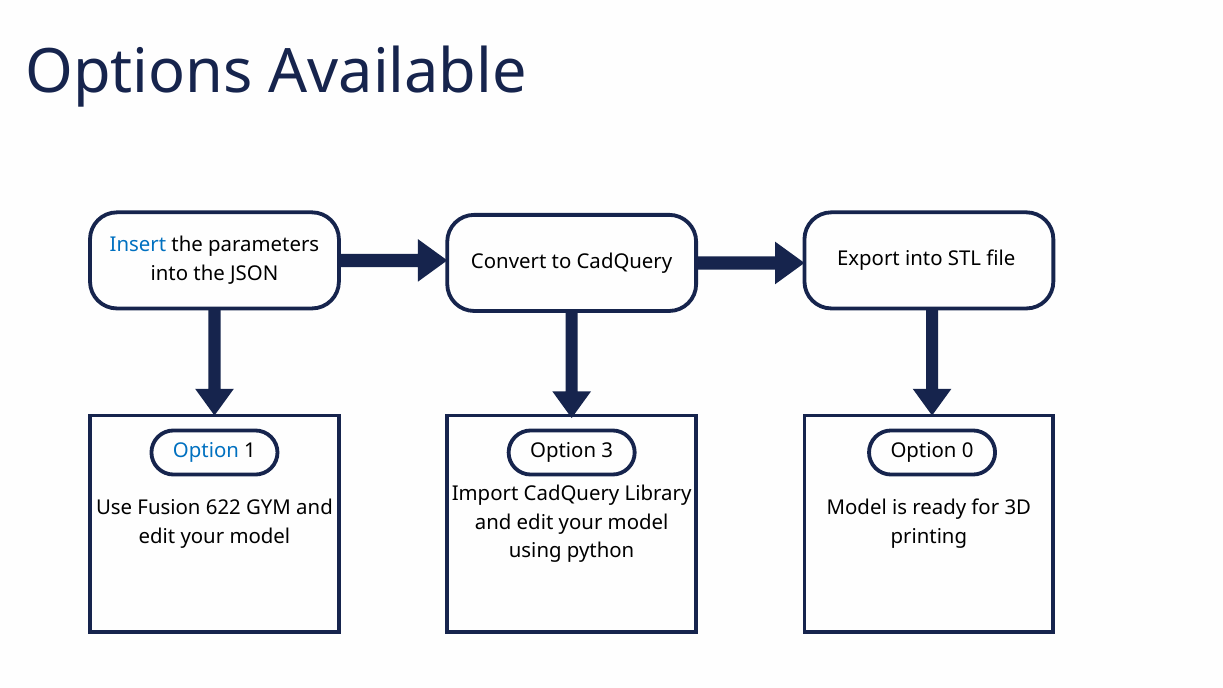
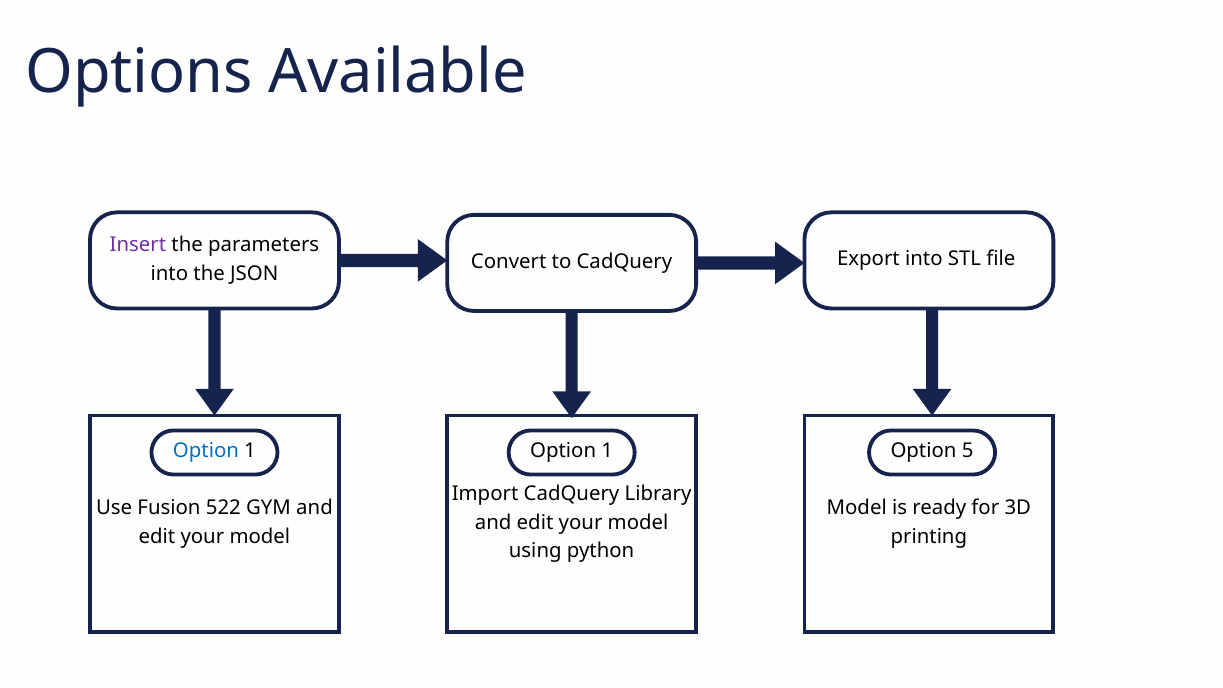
Insert colour: blue -> purple (138, 245)
3: 3 -> 1 (607, 451)
0: 0 -> 5 (968, 451)
622: 622 -> 522 (223, 508)
